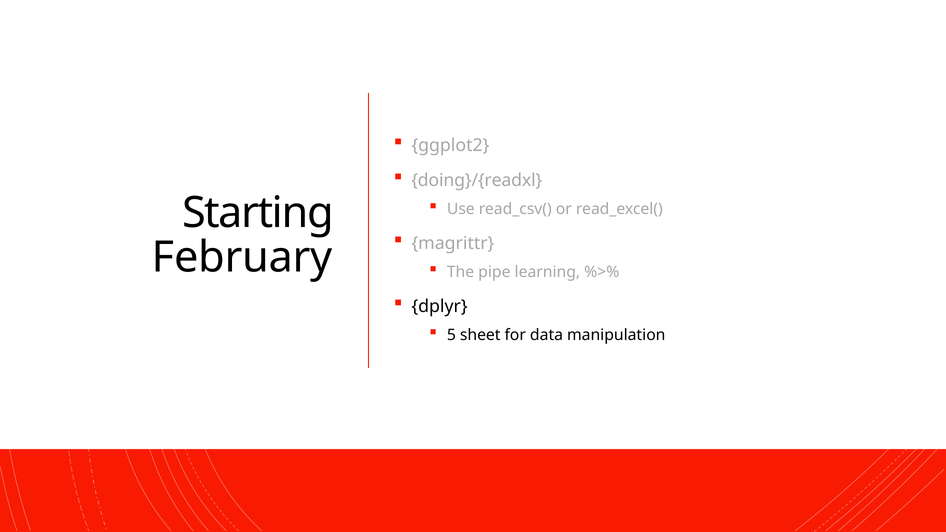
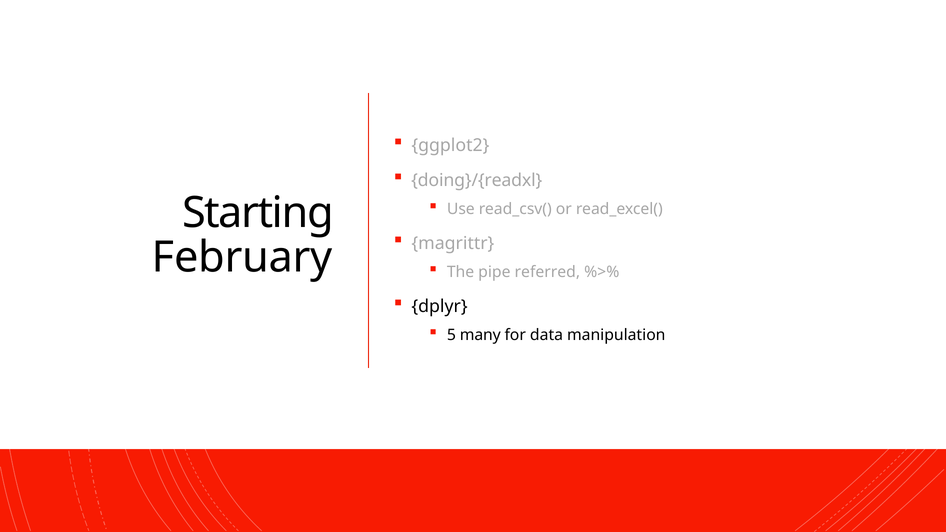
learning: learning -> referred (547, 272)
sheet: sheet -> many (480, 335)
